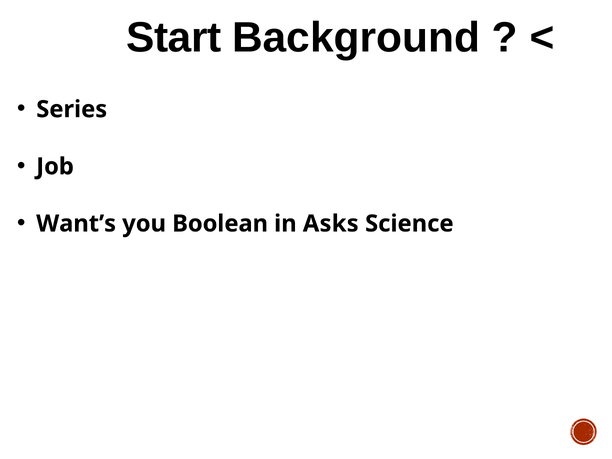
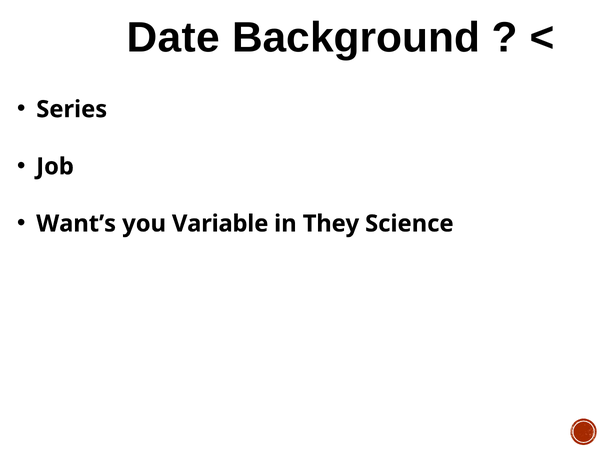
Start: Start -> Date (173, 38)
Boolean: Boolean -> Variable (220, 224)
Asks: Asks -> They (331, 224)
